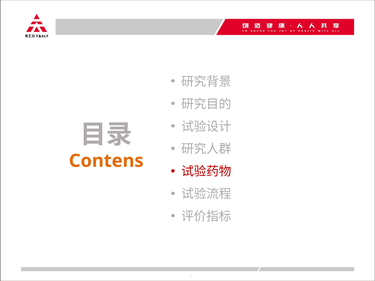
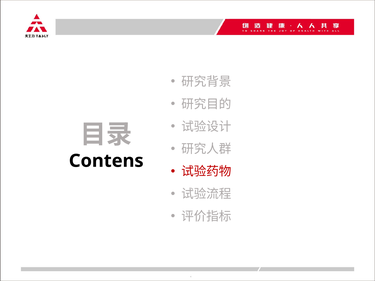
Contens colour: orange -> black (106, 161)
